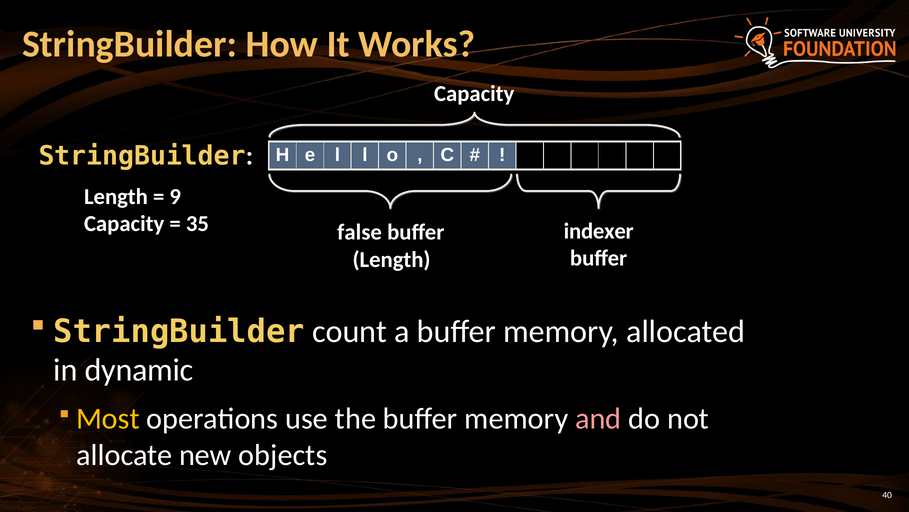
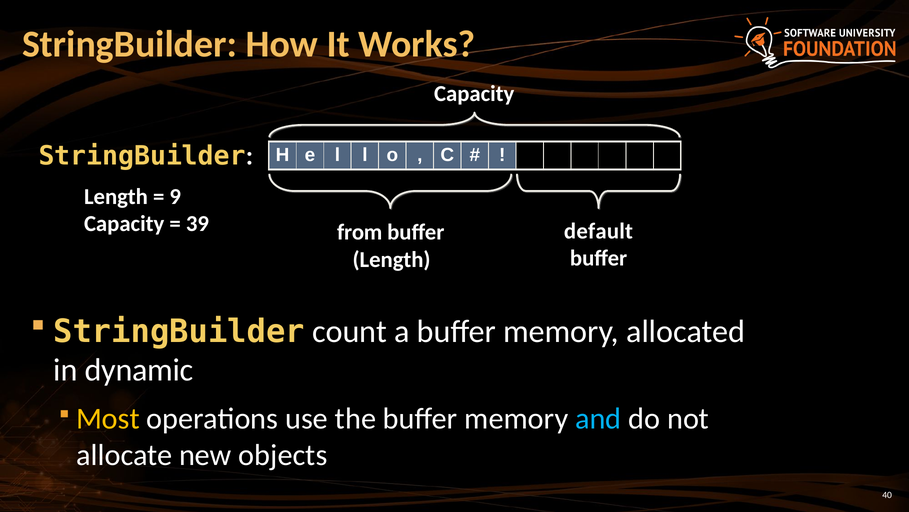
35: 35 -> 39 (197, 224)
indexer: indexer -> default (598, 231)
false: false -> from (360, 232)
and colour: pink -> light blue (598, 419)
